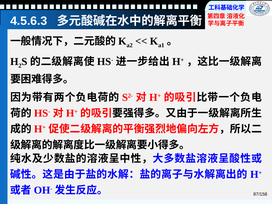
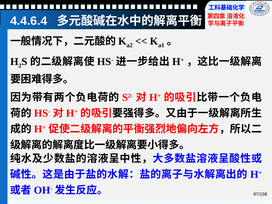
4.5.6.3: 4.5.6.3 -> 4.4.6.4 (29, 21)
